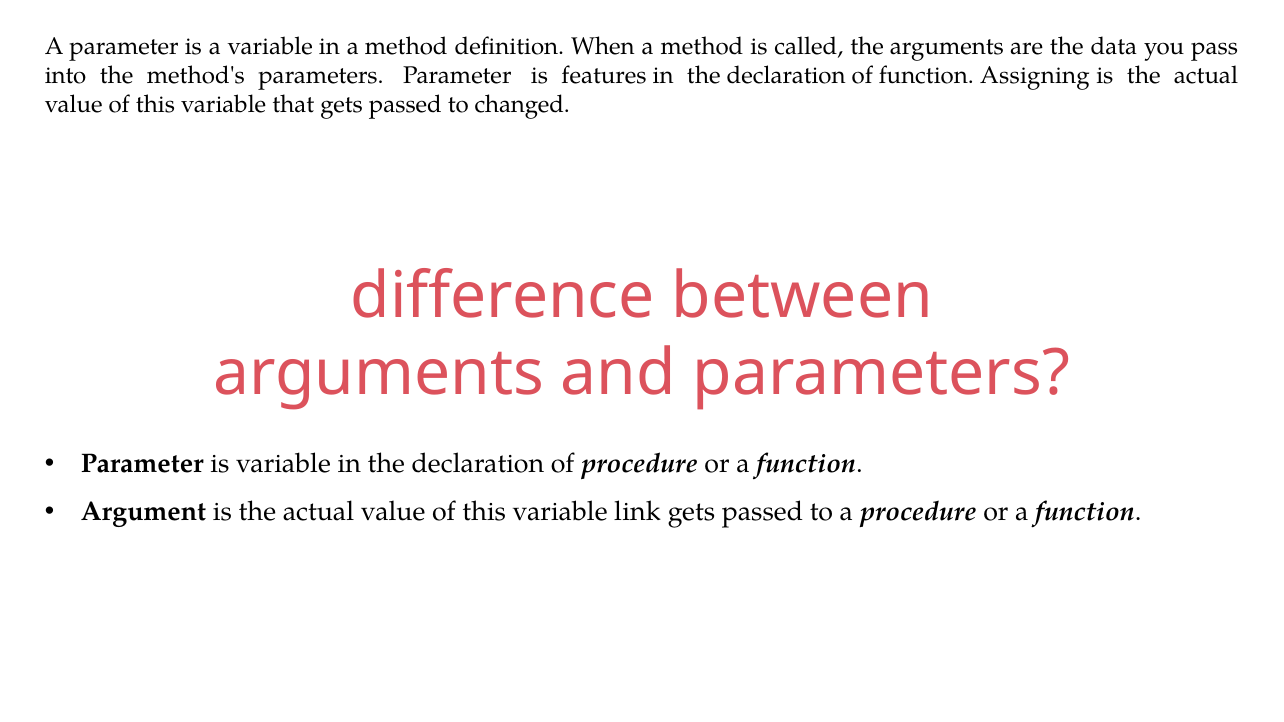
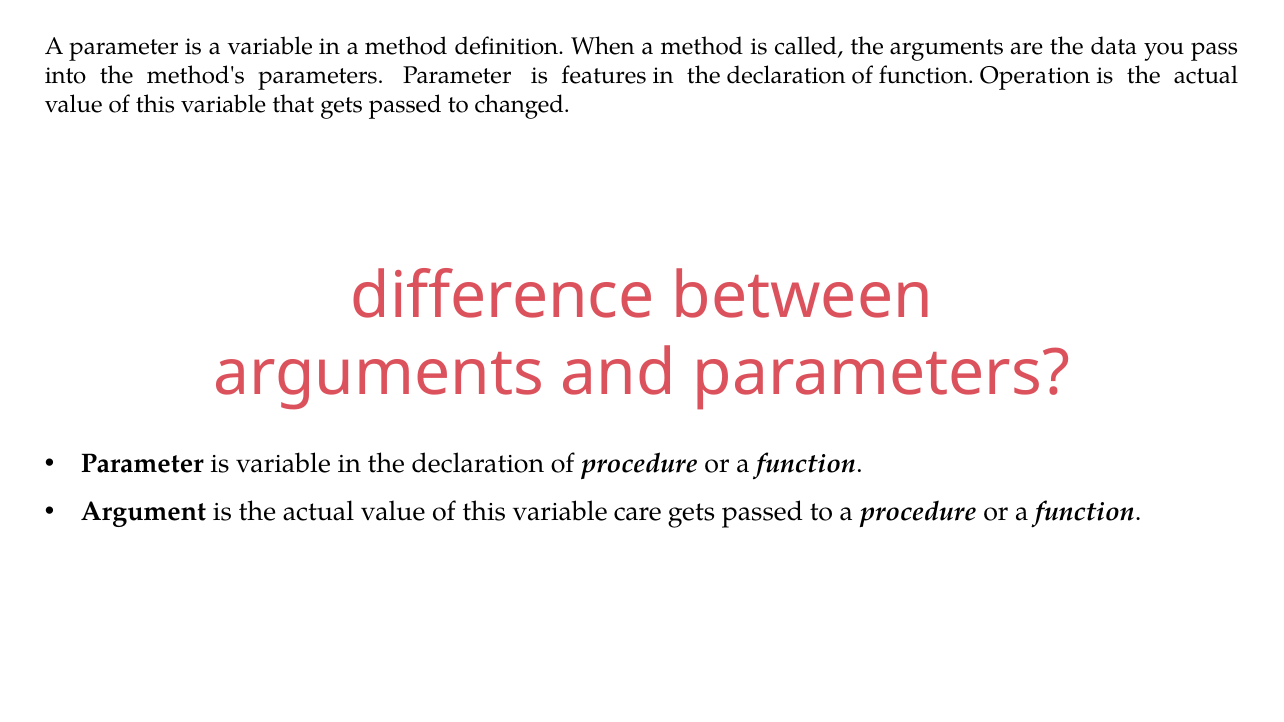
Assigning: Assigning -> Operation (1035, 76)
link: link -> care (638, 512)
